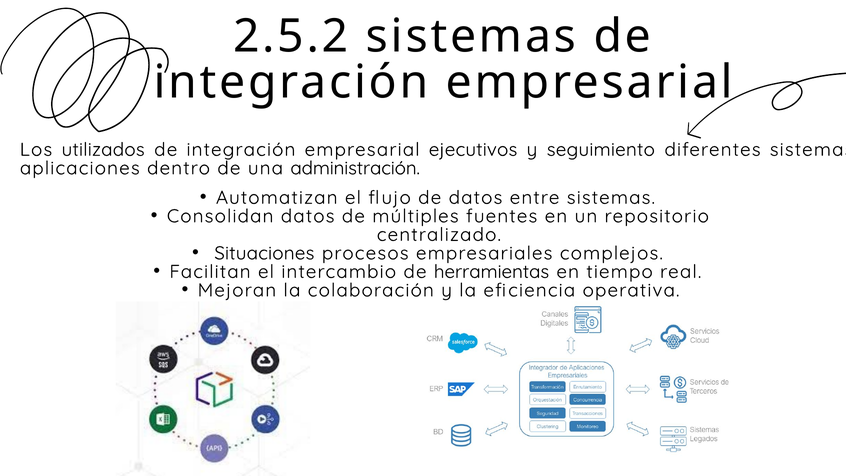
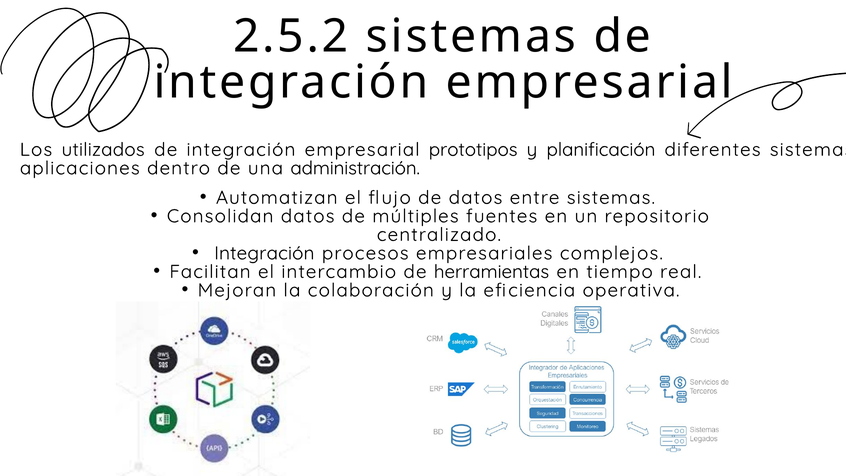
ejecutivos: ejecutivos -> prototipos (473, 150)
seguimiento: seguimiento -> planificación (601, 150)
Situaciones: Situaciones -> Integración (264, 253)
